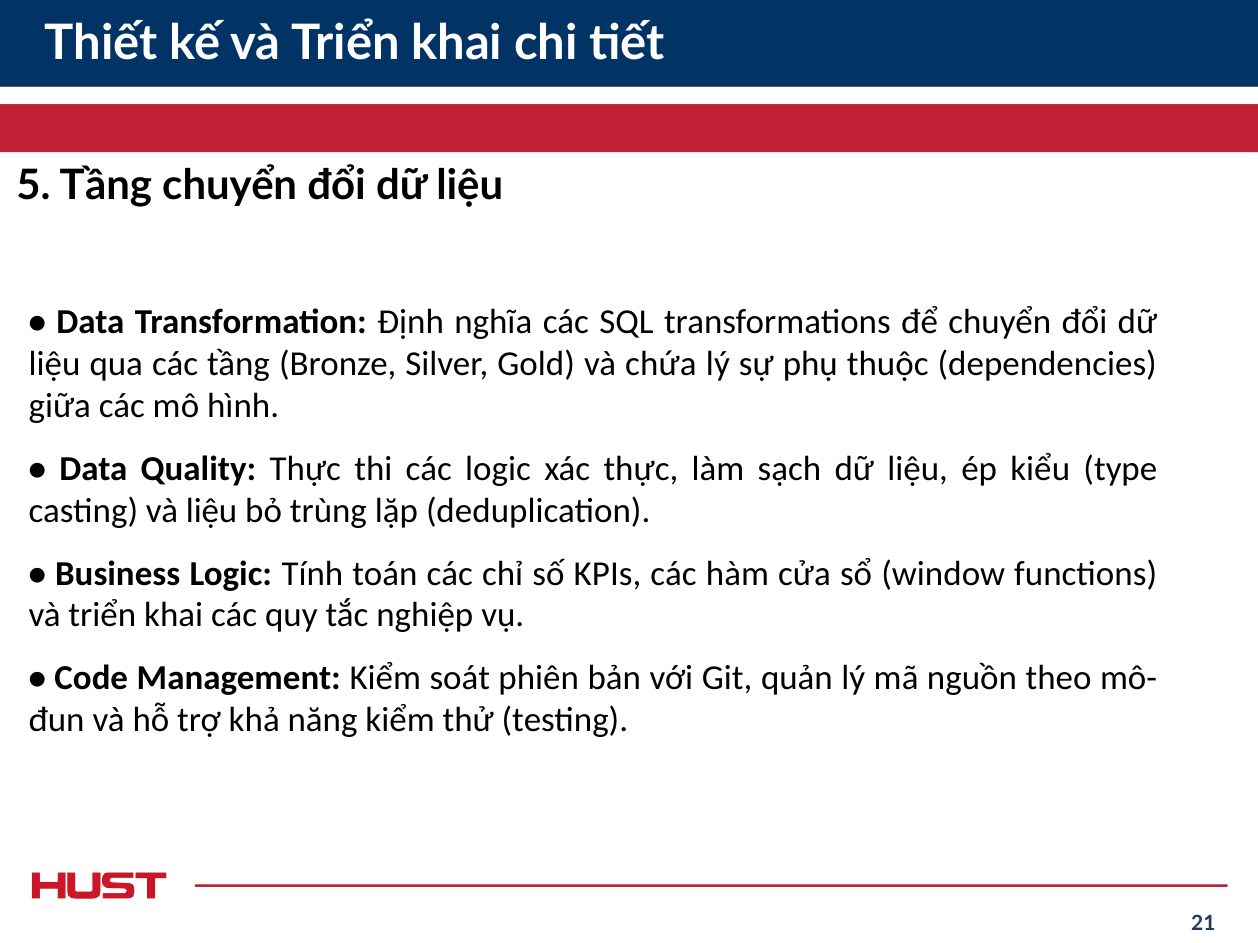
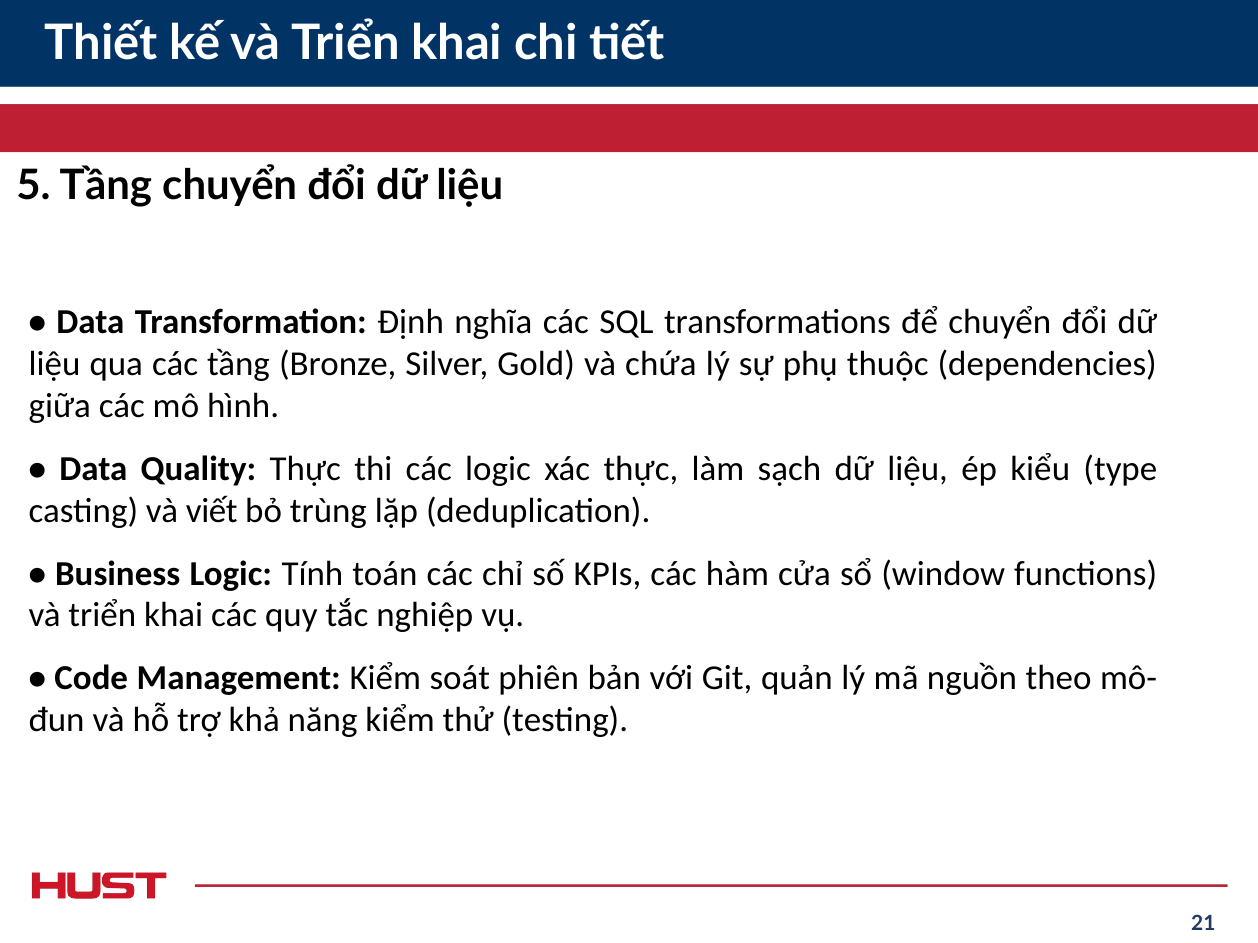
và liệu: liệu -> viết (212, 511)
